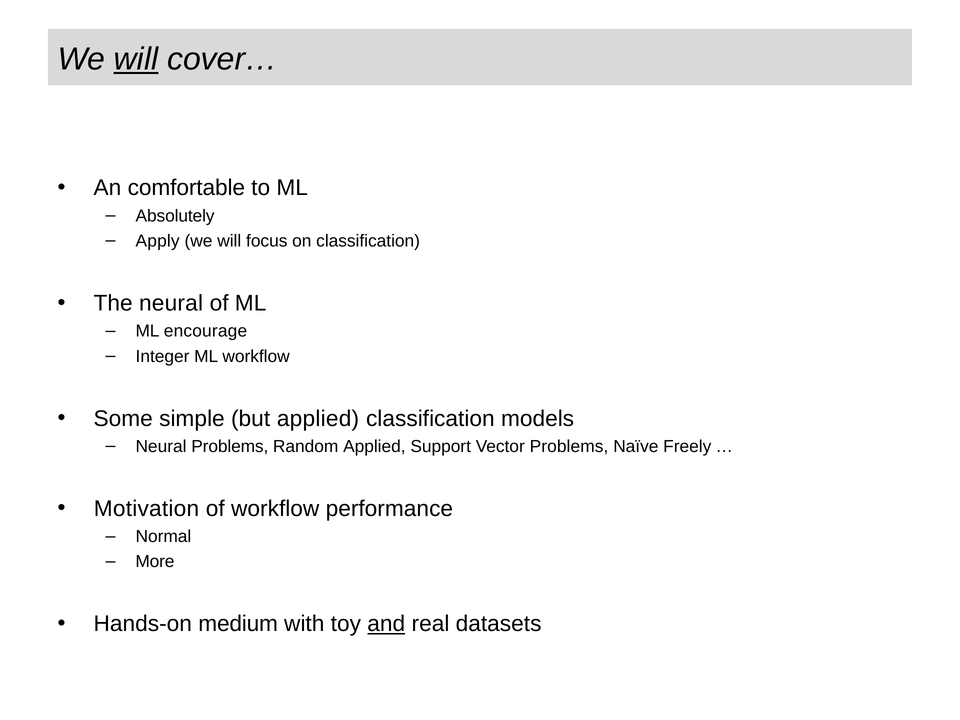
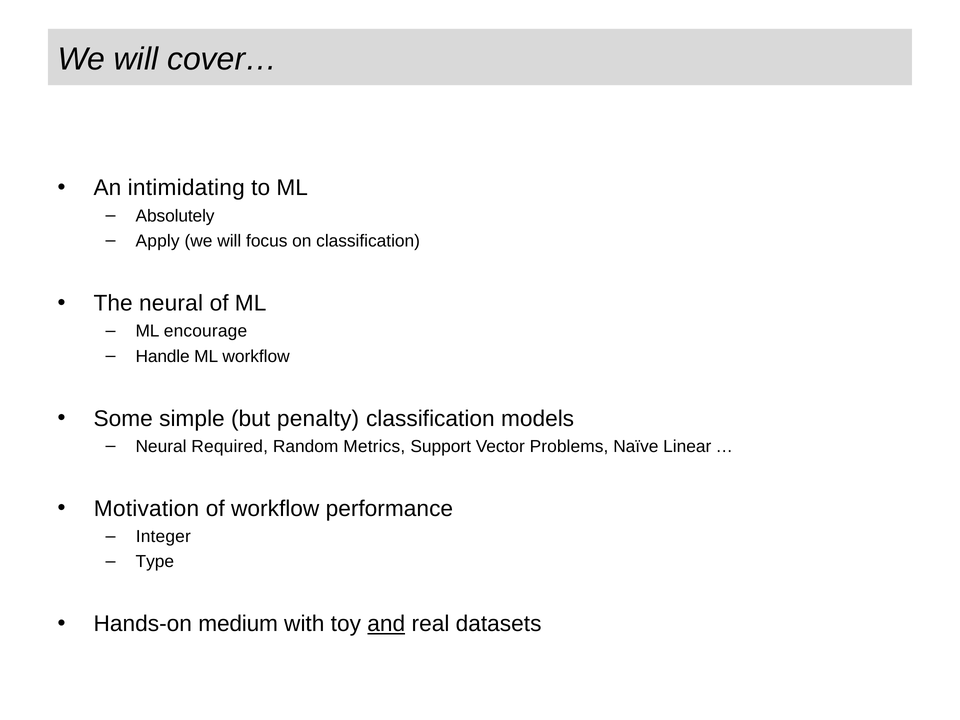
will underline: present -> none (136, 59)
comfortable: comfortable -> intimidating (186, 188)
Integer: Integer -> Handle (163, 356)
but applied: applied -> penalty (318, 419)
Neural Problems: Problems -> Required (230, 446)
Random Applied: Applied -> Metrics (374, 446)
Freely: Freely -> Linear (687, 446)
Normal: Normal -> Integer (163, 537)
More: More -> Type (155, 562)
